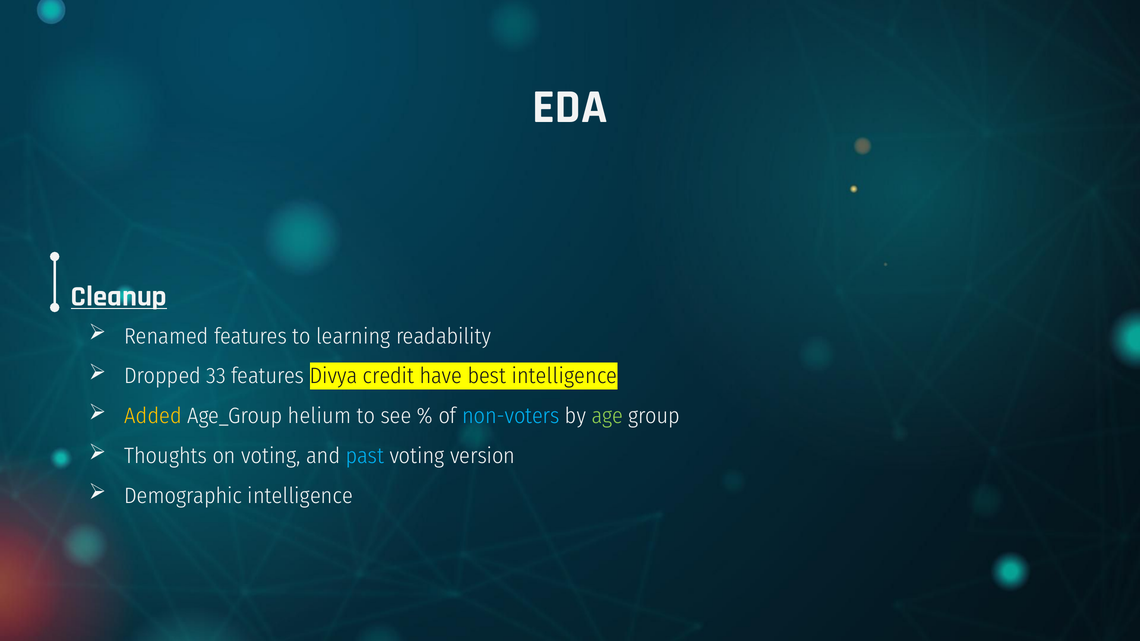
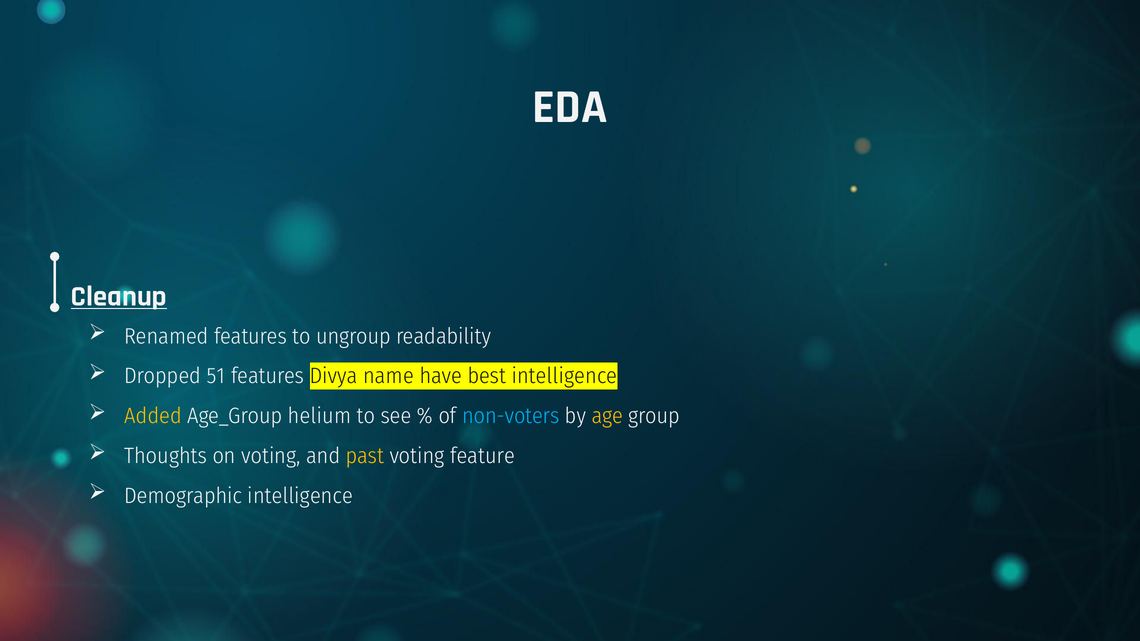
learning: learning -> ungroup (353, 336)
33: 33 -> 51 (216, 376)
credit: credit -> name (388, 376)
age colour: light green -> yellow (607, 416)
past colour: light blue -> yellow (365, 456)
version: version -> feature (483, 456)
